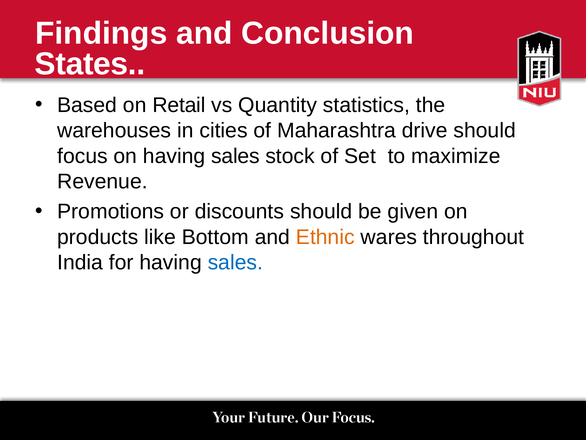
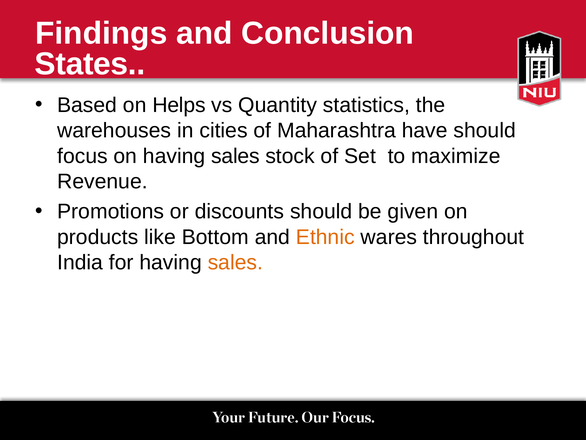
Retail: Retail -> Helps (179, 105)
drive: drive -> have (425, 130)
sales colour: blue -> orange (235, 262)
